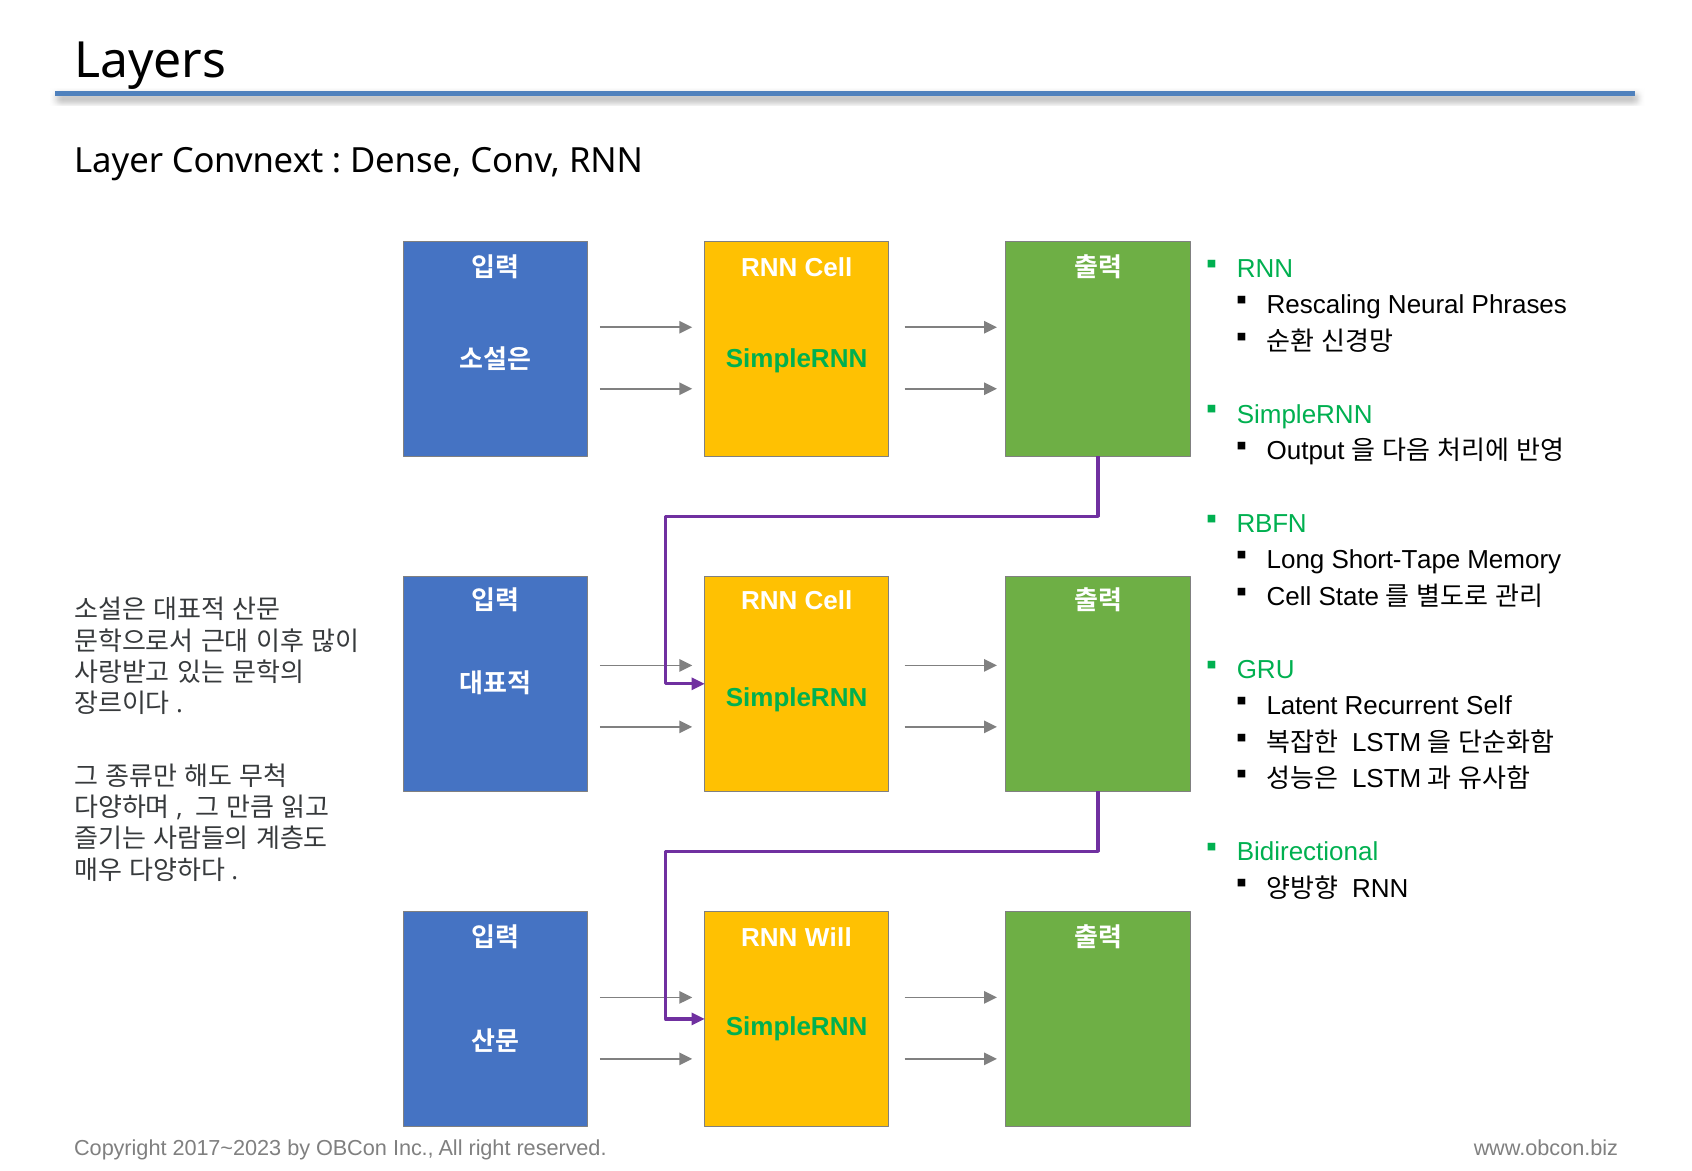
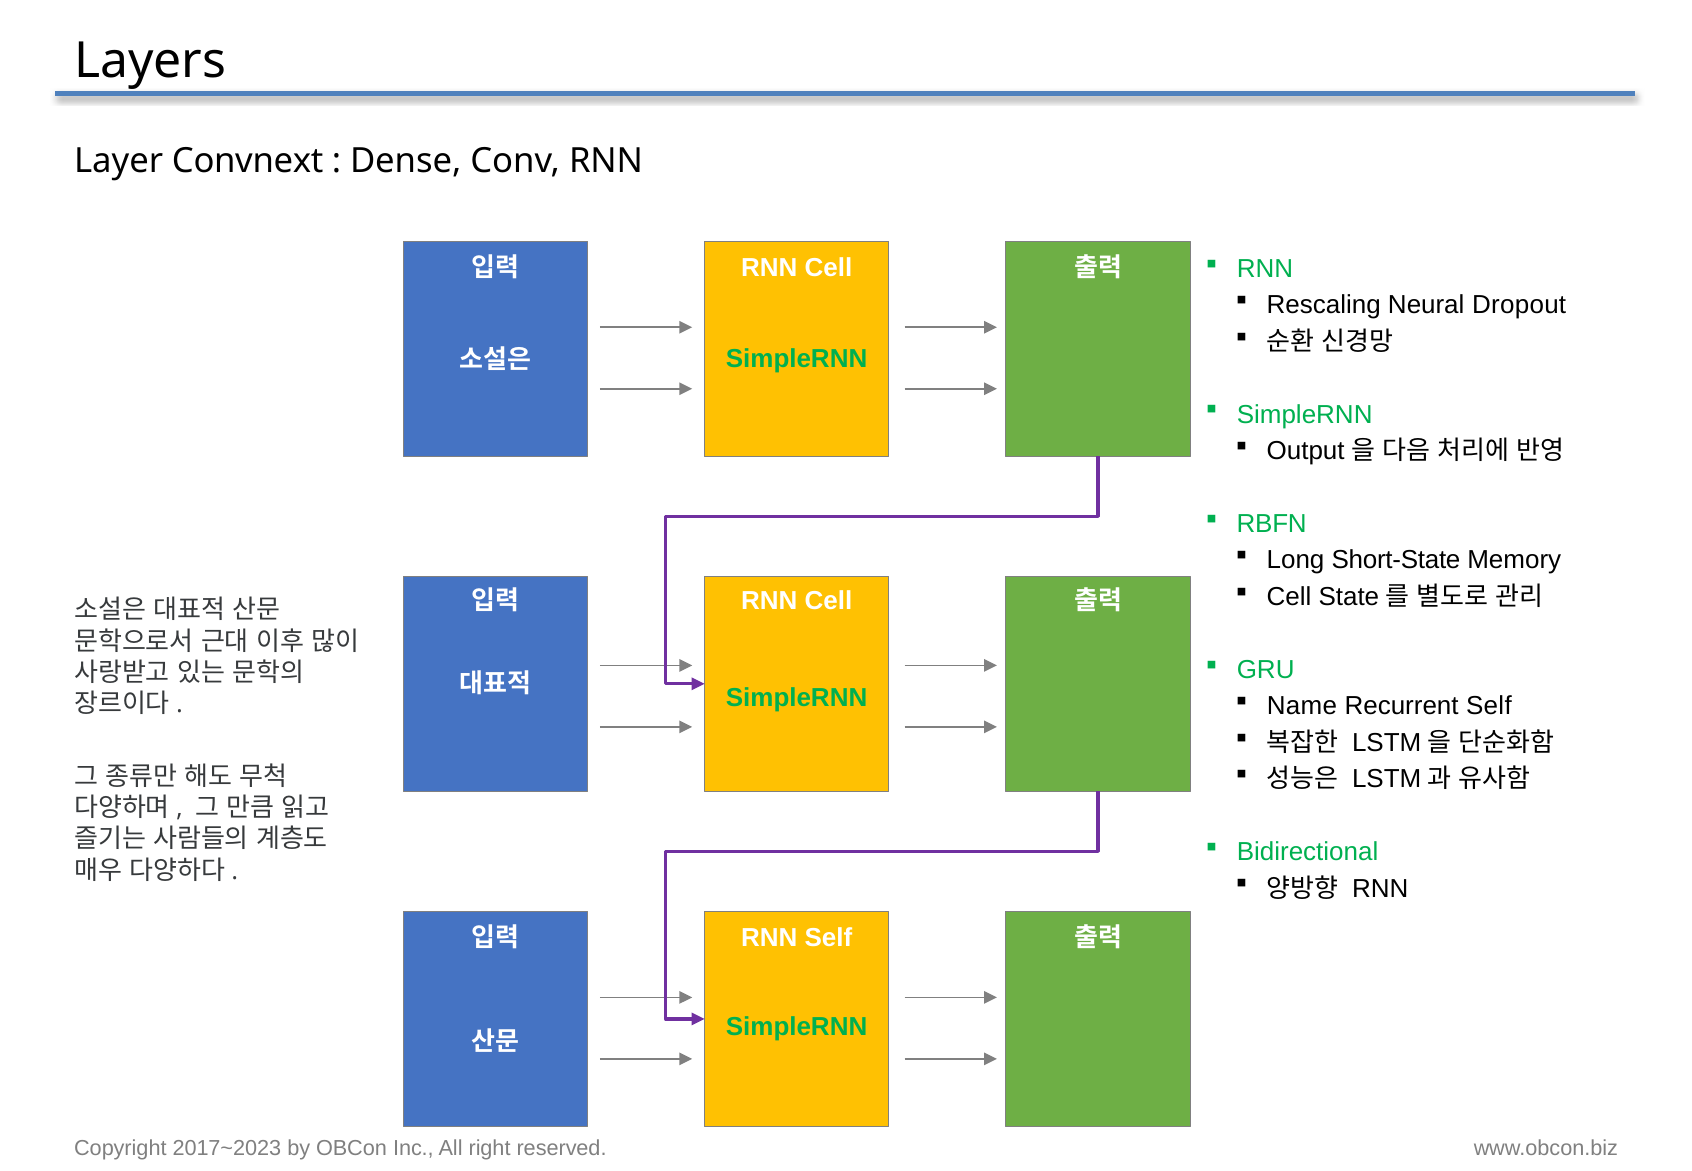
Phrases: Phrases -> Dropout (1519, 305)
Short-Tape: Short-Tape -> Short-State (1396, 561)
Latent: Latent -> Name (1302, 706)
RNN Will: Will -> Self (828, 938)
